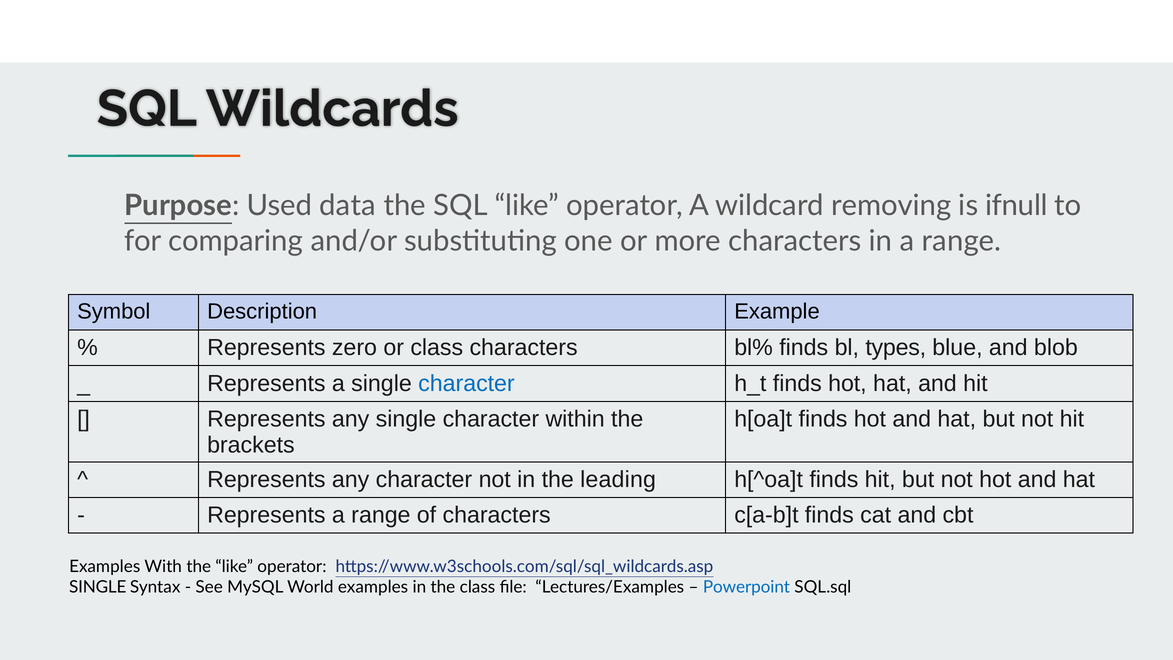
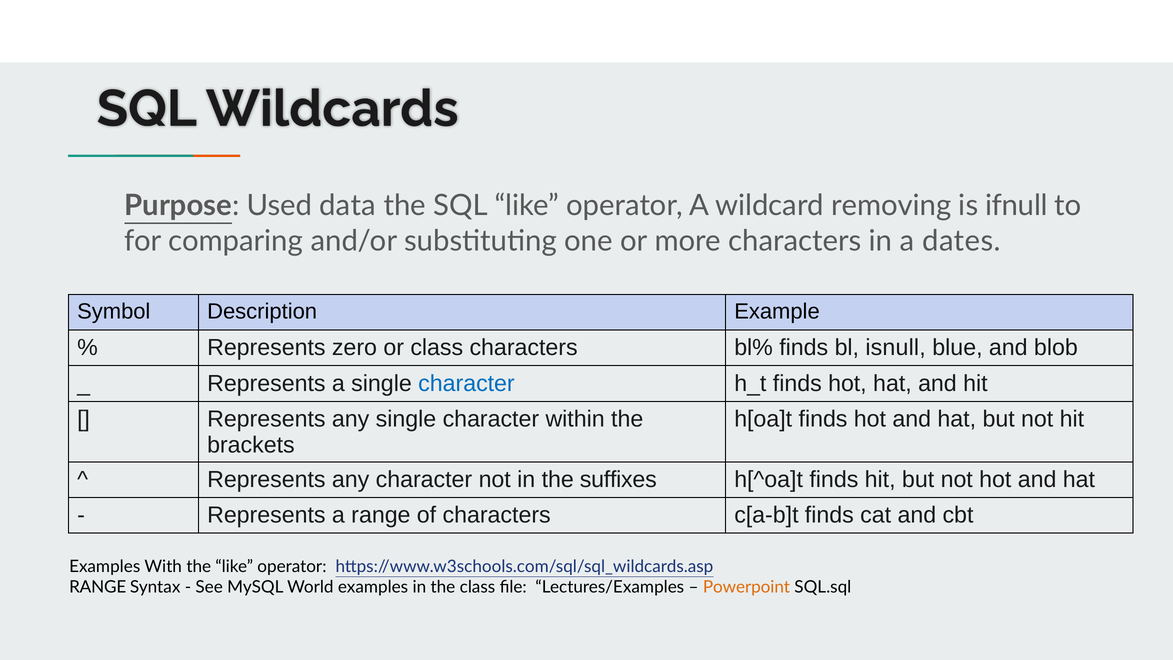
in a range: range -> dates (961, 241)
types: types -> isnull (896, 348)
leading: leading -> suffixes (618, 479)
SINGLE: SINGLE -> RANGE (98, 587)
Powerpoint colour: blue -> orange (746, 587)
